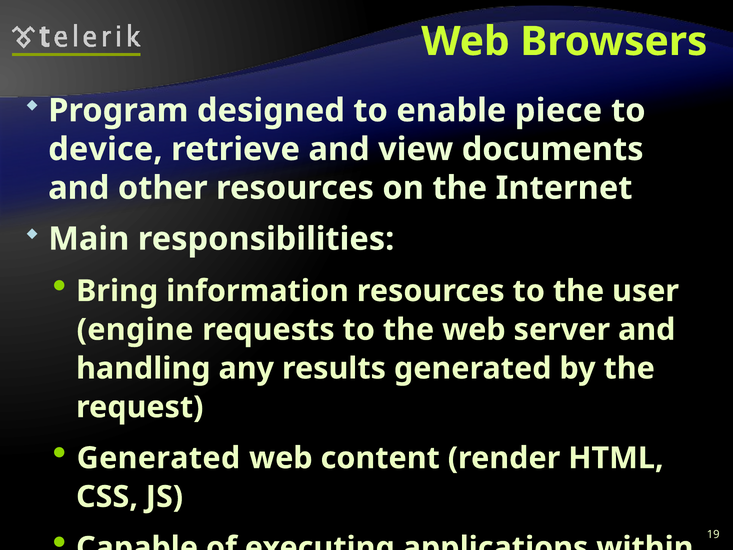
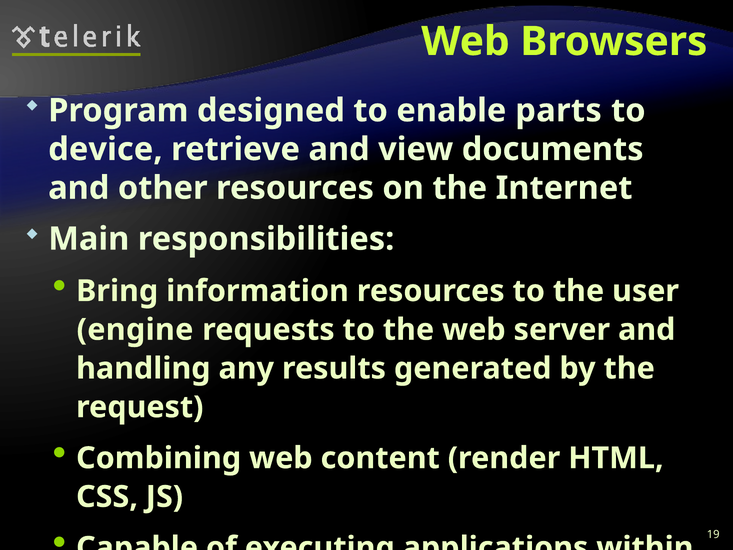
piece: piece -> parts (559, 111)
Generated: Generated -> Combining (159, 458)
